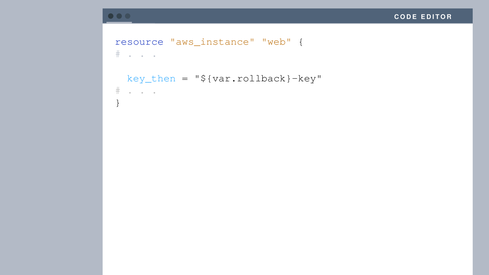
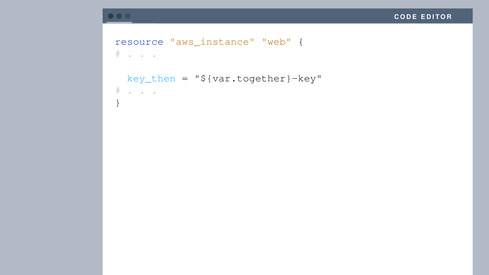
${var.rollback}-key: ${var.rollback}-key -> ${var.together}-key (258, 78)
